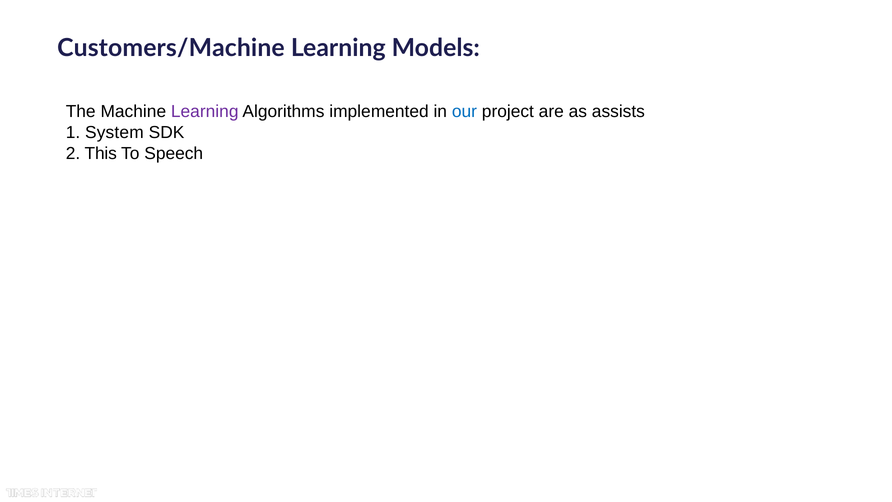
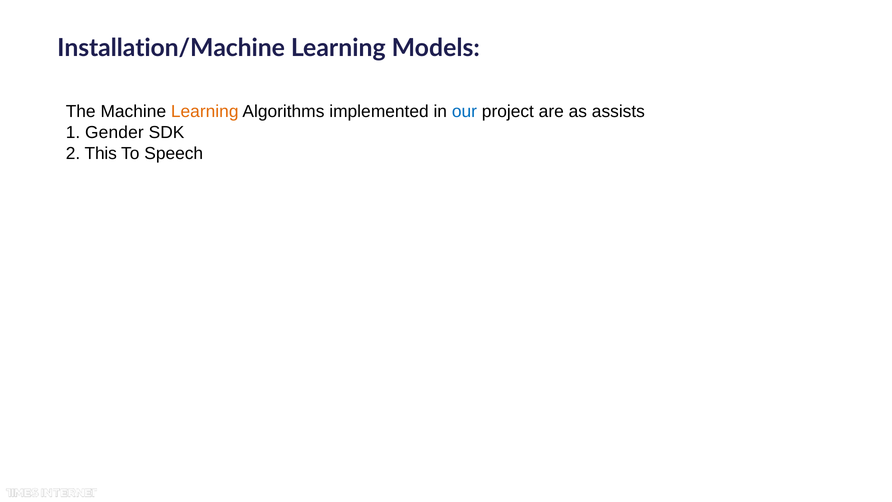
Customers/Machine: Customers/Machine -> Installation/Machine (171, 48)
Learning colour: purple -> orange (205, 112)
System: System -> Gender (114, 132)
